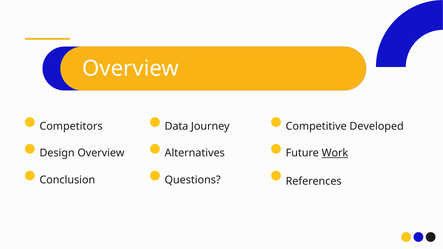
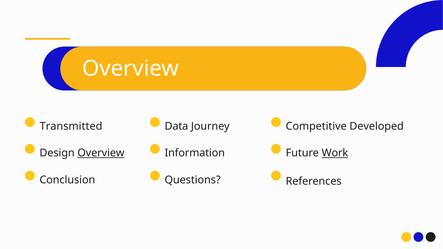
Competitors: Competitors -> Transmitted (71, 126)
Overview underline: none -> present (101, 153)
Alternatives: Alternatives -> Information (195, 153)
